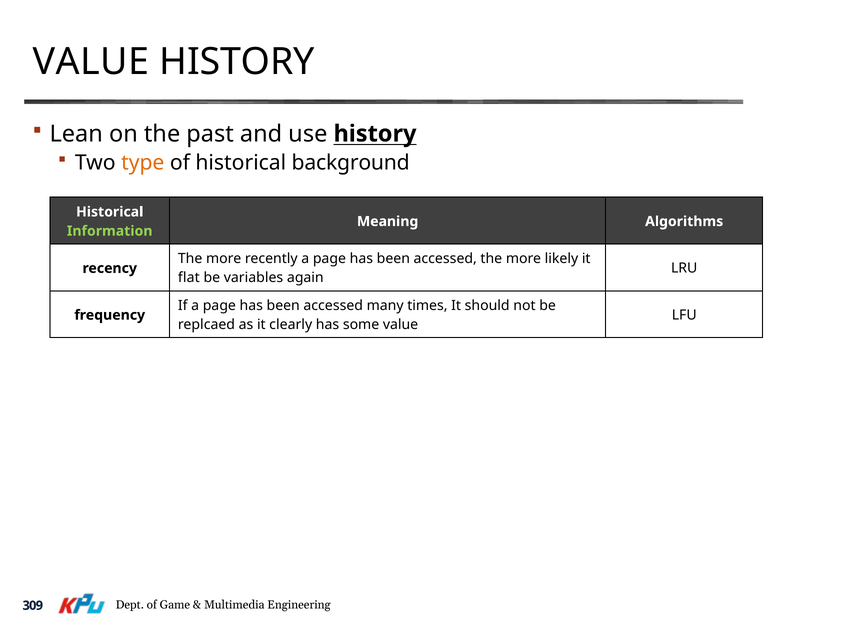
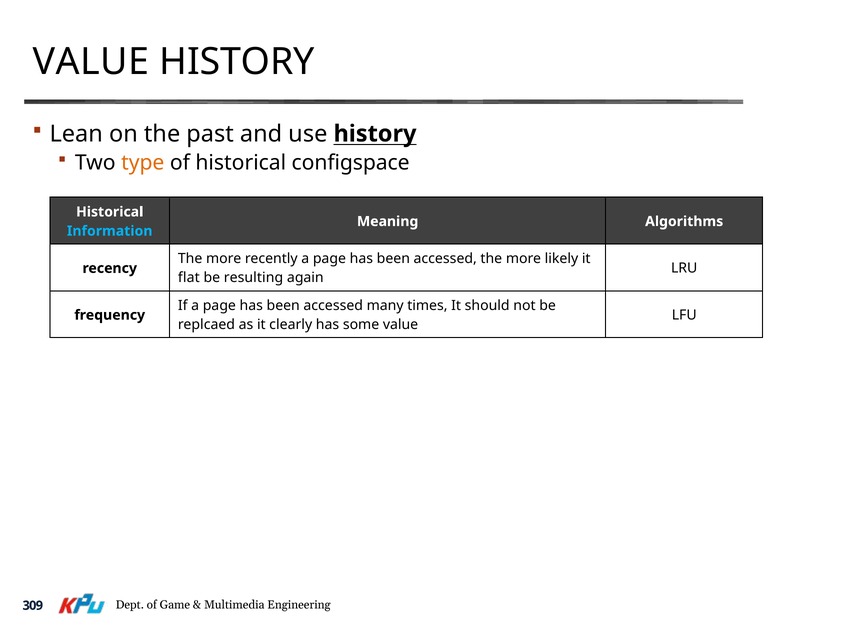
background: background -> configspace (351, 163)
Information colour: light green -> light blue (110, 231)
variables: variables -> resulting (253, 278)
